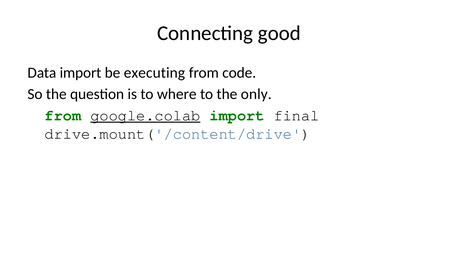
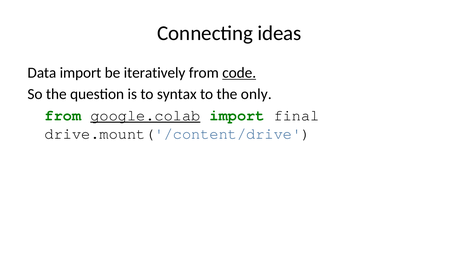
good: good -> ideas (279, 33)
executing: executing -> iteratively (155, 73)
code underline: none -> present (239, 73)
where: where -> syntax (177, 94)
